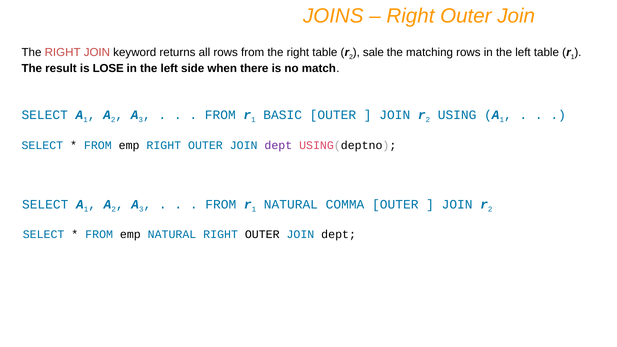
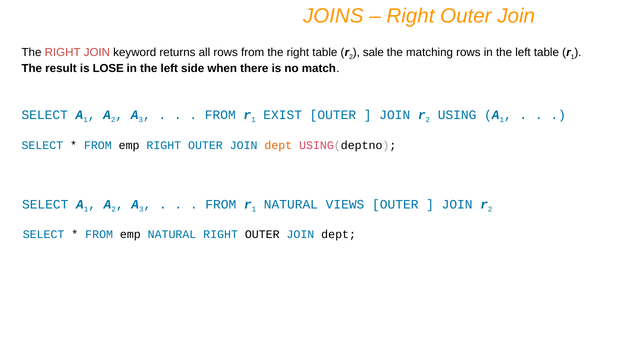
BASIC: BASIC -> EXIST (283, 115)
dept colour: purple -> orange (278, 146)
COMMA: COMMA -> VIEWS (345, 204)
